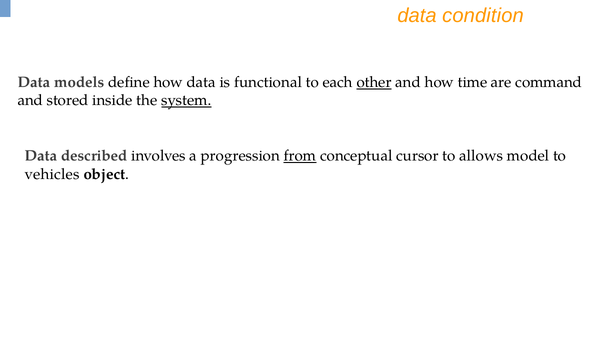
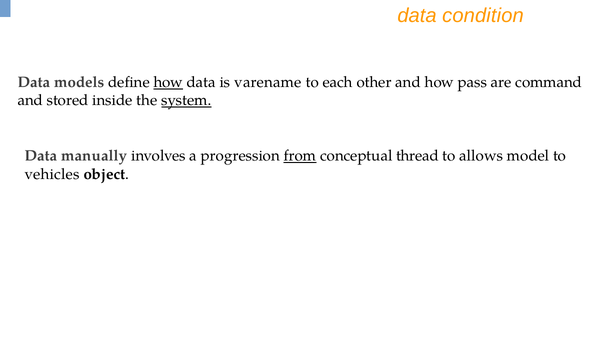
how underline: none -> present (168, 82)
functional: functional -> varename (268, 82)
other underline: present -> none (374, 82)
time: time -> pass (472, 82)
described: described -> manually (94, 156)
cursor: cursor -> thread (418, 156)
